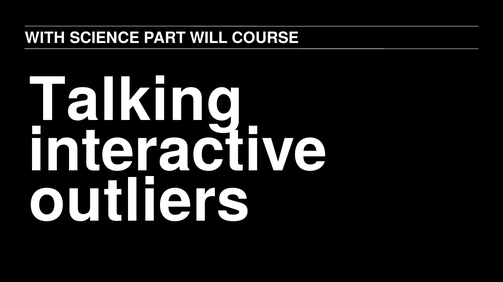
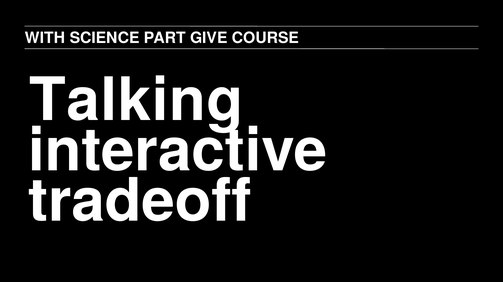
WILL: WILL -> GIVE (209, 38)
outliers: outliers -> tradeoff (140, 201)
